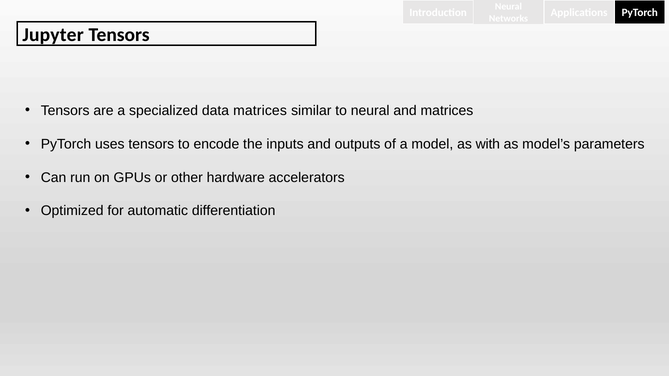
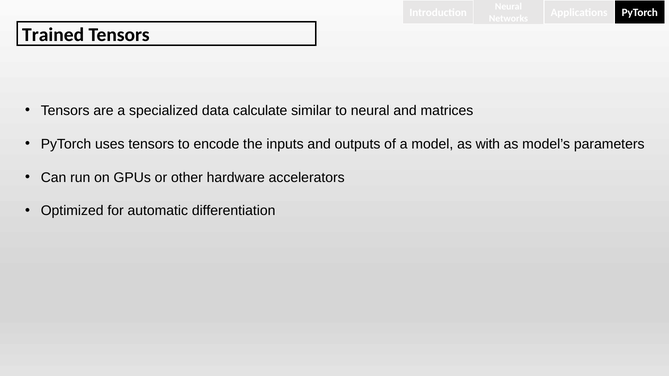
Jupyter: Jupyter -> Trained (53, 35)
data matrices: matrices -> calculate (260, 111)
